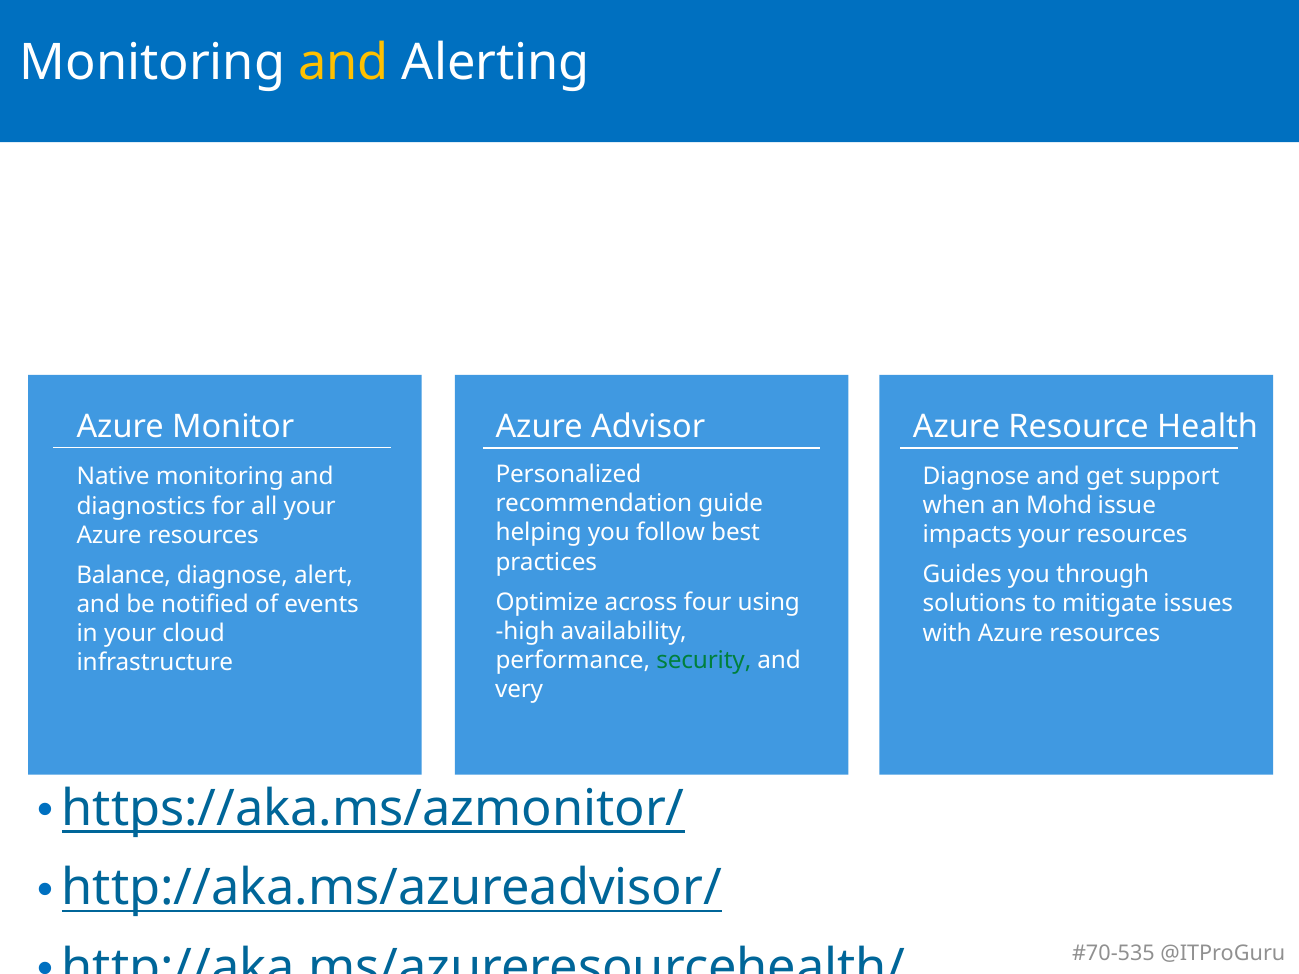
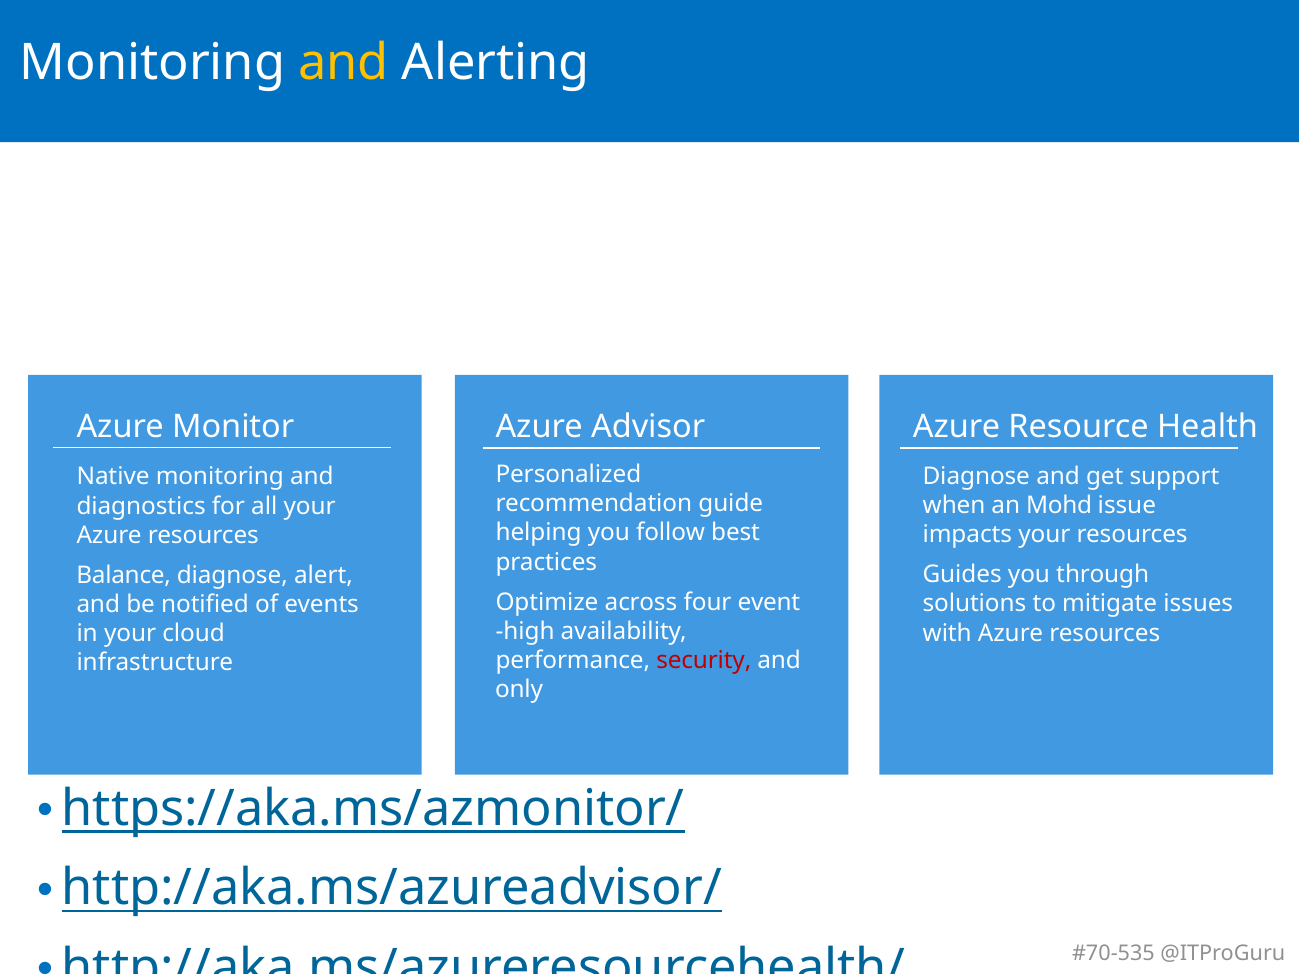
using: using -> event (769, 602)
security colour: green -> red (704, 661)
very: very -> only (519, 690)
